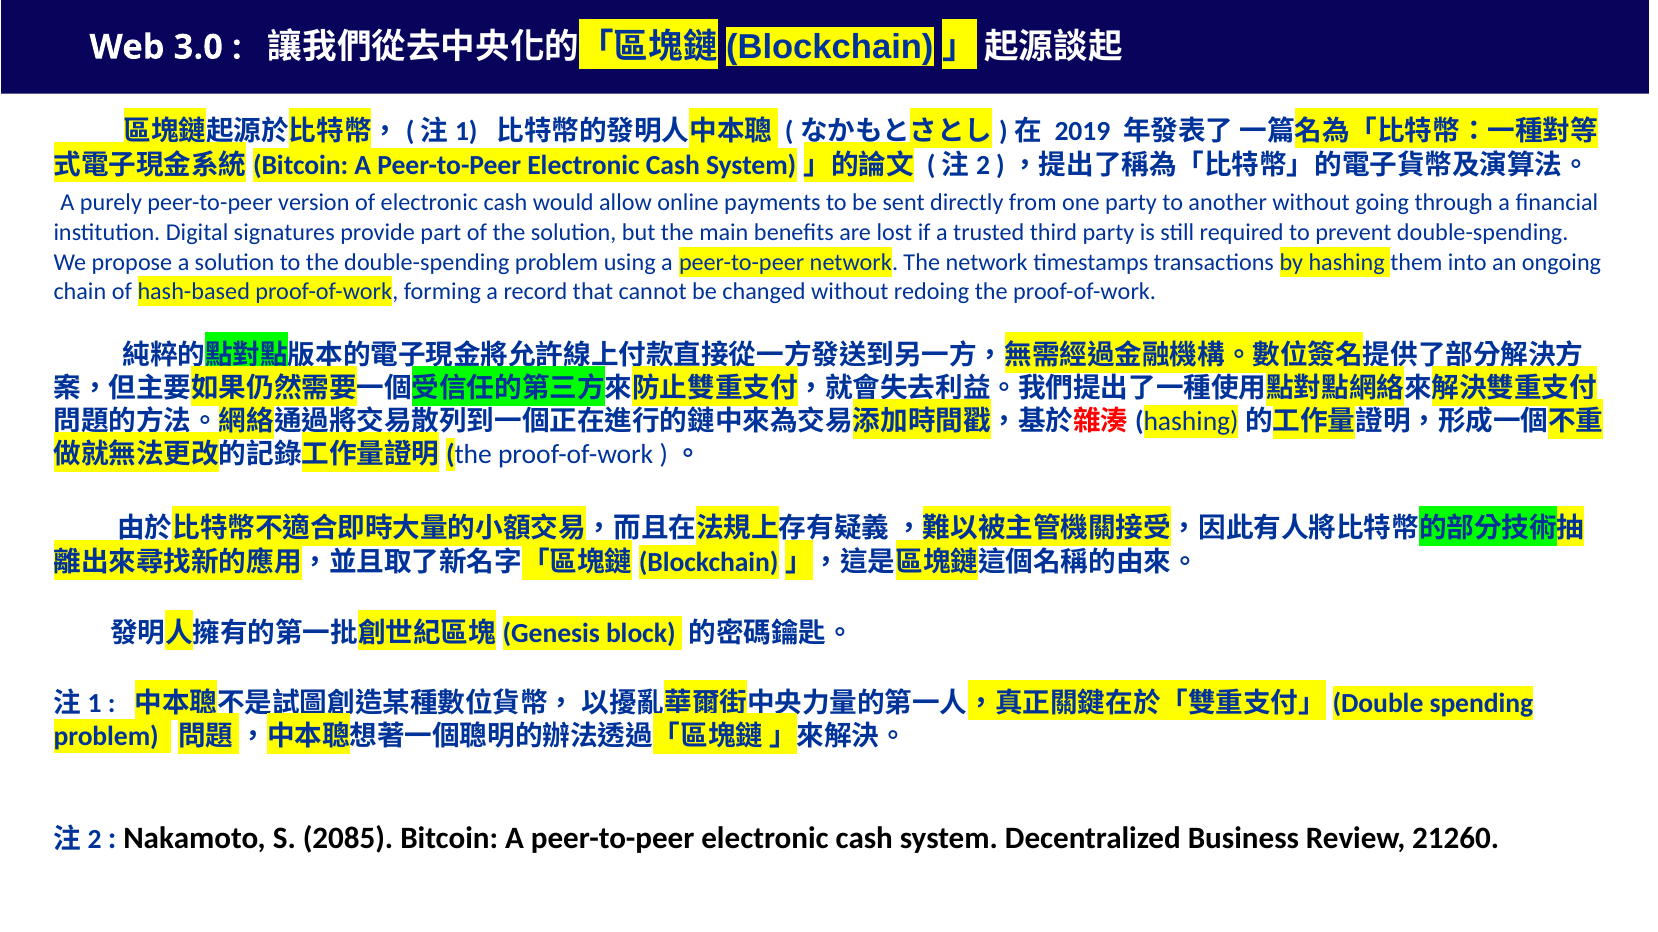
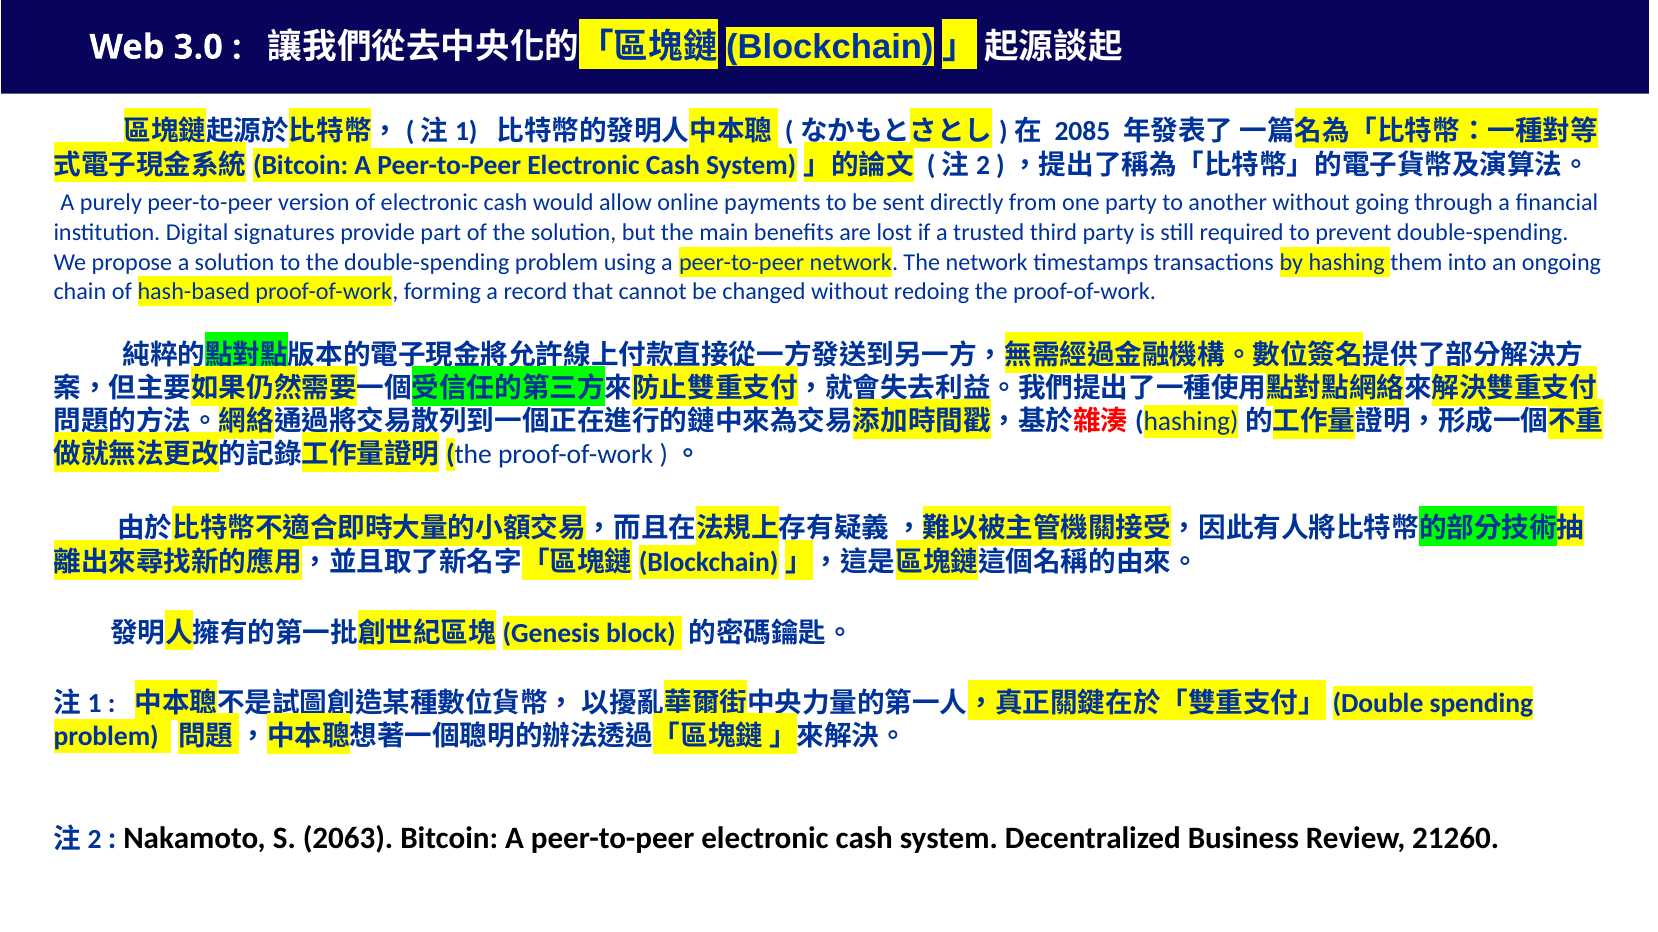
2019: 2019 -> 2085 (1082, 131)
2085: 2085 -> 2063 (348, 839)
